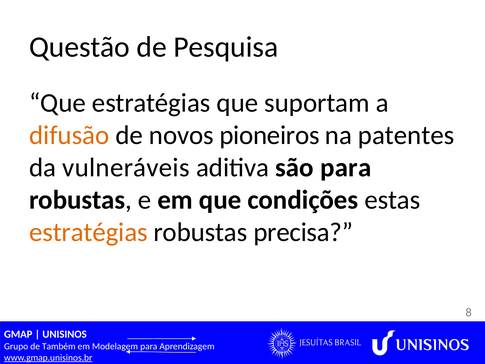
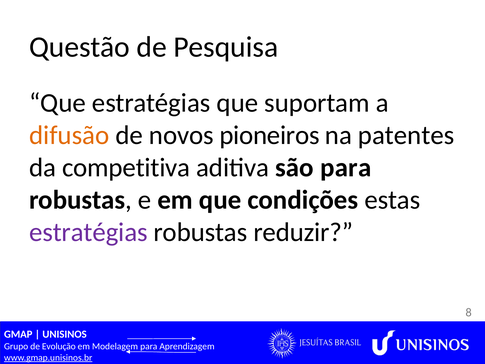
vulneráveis: vulneráveis -> competitiva (126, 168)
estratégias colour: orange -> purple (88, 232)
precisa: precisa -> reduzir (303, 232)
Também: Também -> Evolução (59, 346)
